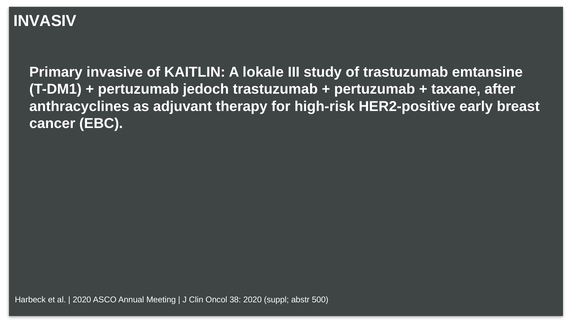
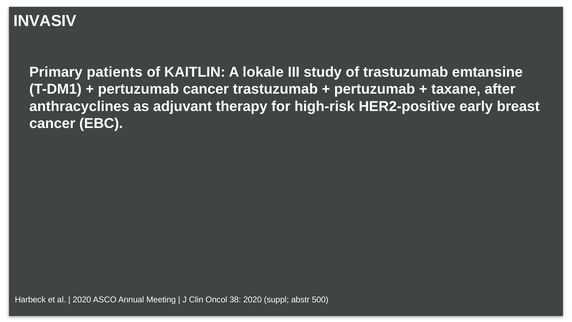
invasive: invasive -> patients (115, 72)
pertuzumab jedoch: jedoch -> cancer (206, 89)
